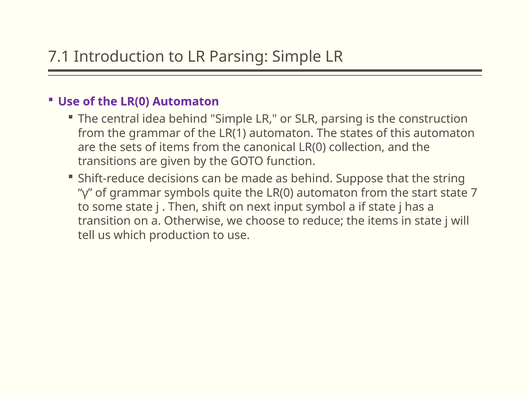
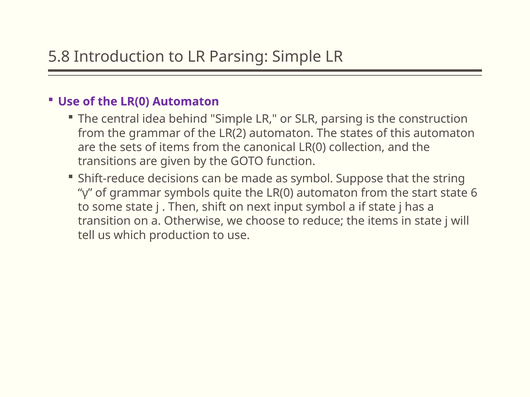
7.1: 7.1 -> 5.8 (59, 57)
LR(1: LR(1 -> LR(2 (233, 133)
as behind: behind -> symbol (312, 179)
7: 7 -> 6 (474, 193)
